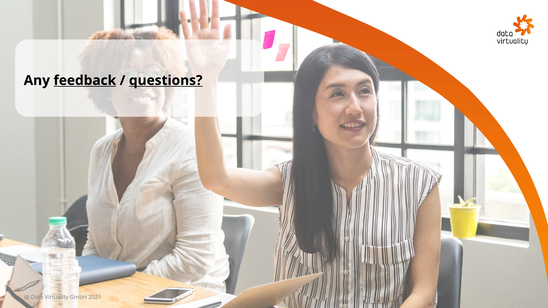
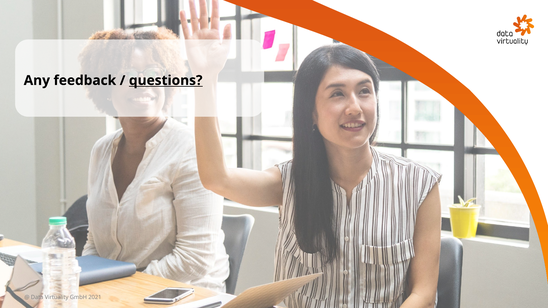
feedback underline: present -> none (85, 80)
